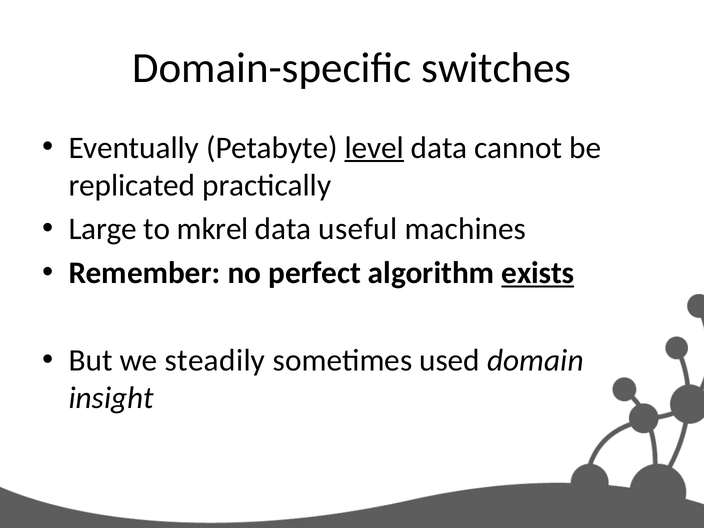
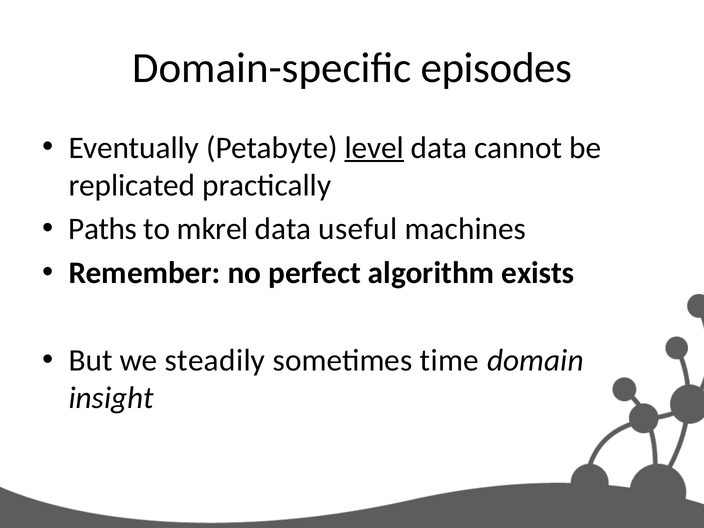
switches: switches -> episodes (496, 68)
Large: Large -> Paths (103, 229)
exists underline: present -> none (538, 273)
used: used -> time (449, 361)
